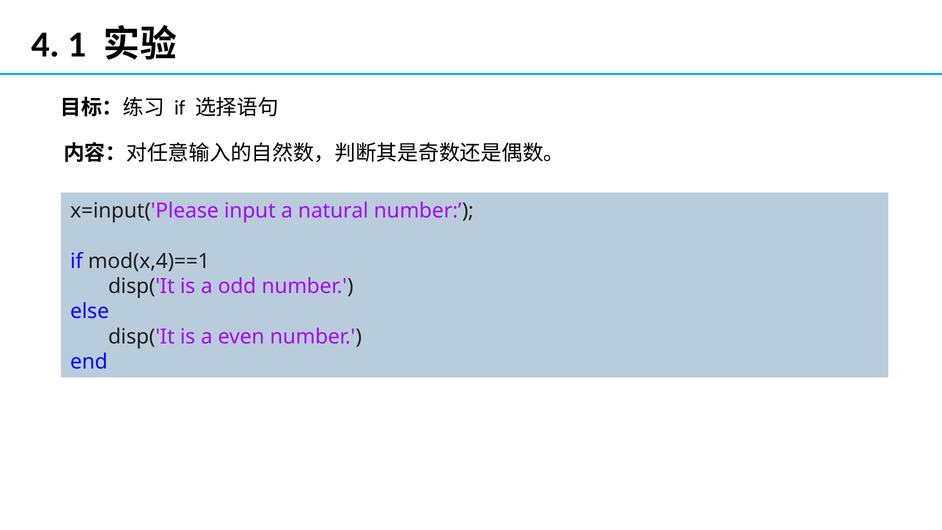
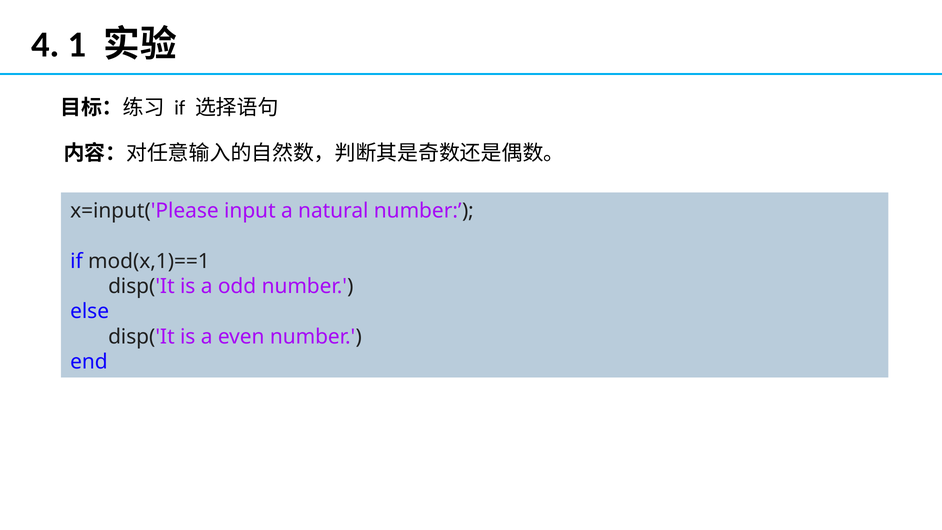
mod(x,4)==1: mod(x,4)==1 -> mod(x,1)==1 (149, 261)
